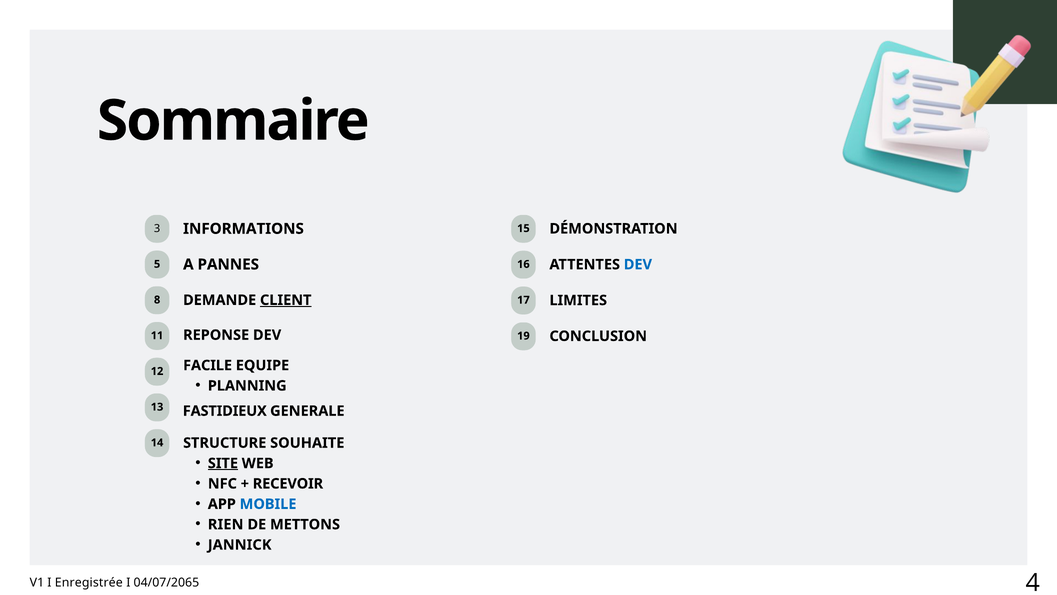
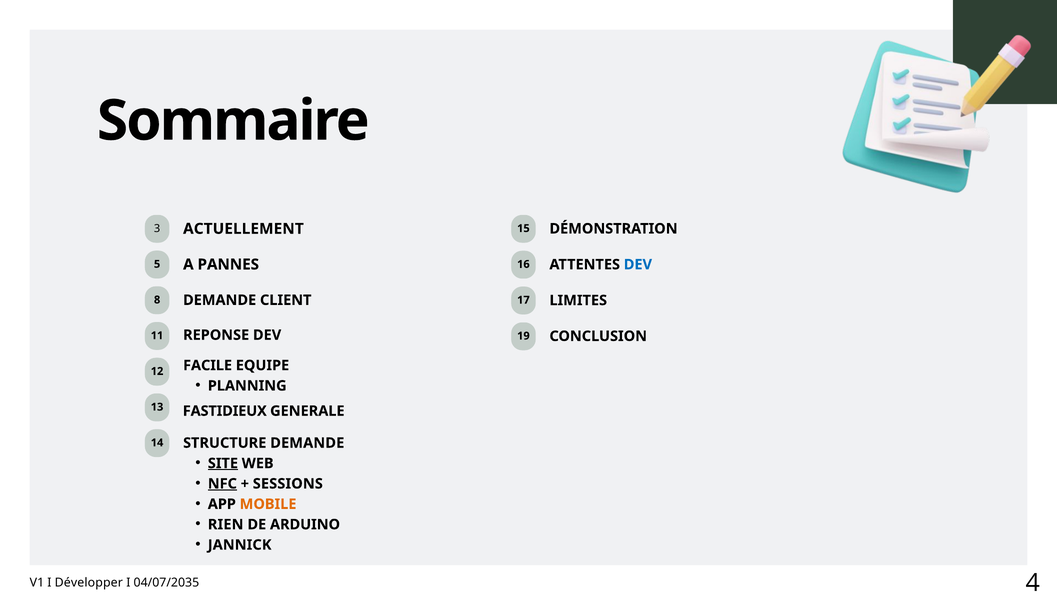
INFORMATIONS: INFORMATIONS -> ACTUELLEMENT (243, 229)
CLIENT underline: present -> none (286, 300)
STRUCTURE SOUHAITE: SOUHAITE -> DEMANDE (307, 443)
NFC underline: none -> present (222, 483)
RECEVOIR: RECEVOIR -> SESSIONS (288, 483)
MOBILE colour: blue -> orange (268, 504)
METTONS: METTONS -> ARDUINO (305, 524)
Enregistrée: Enregistrée -> Développer (89, 582)
04/07/2065: 04/07/2065 -> 04/07/2035 (166, 582)
